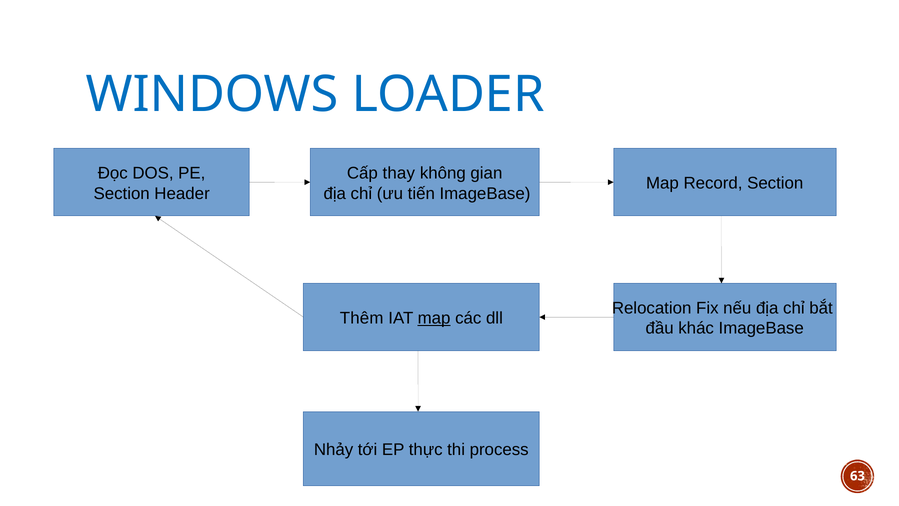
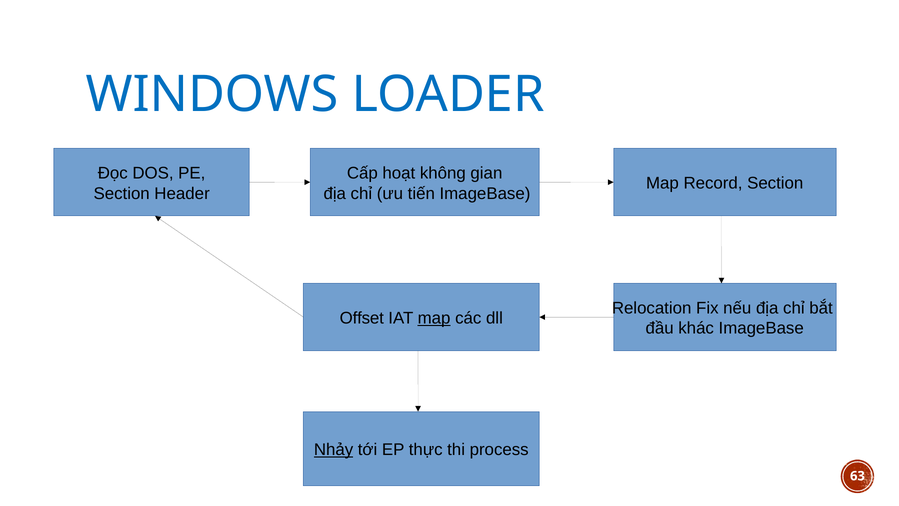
thay: thay -> hoạt (399, 173)
Thêm: Thêm -> Offset (362, 318)
Nhảy underline: none -> present (334, 450)
